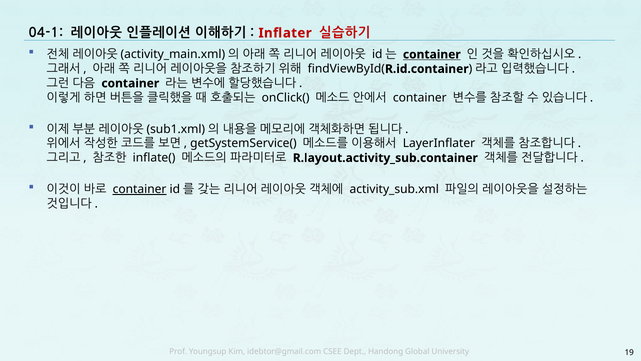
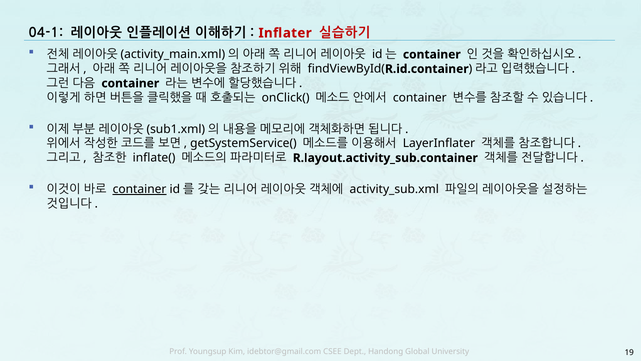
container underline: present -> none (432, 54)
